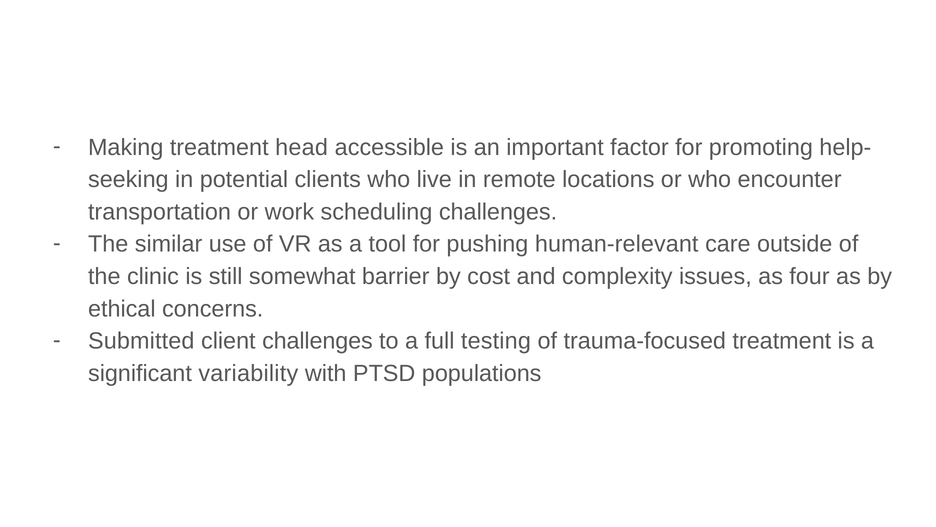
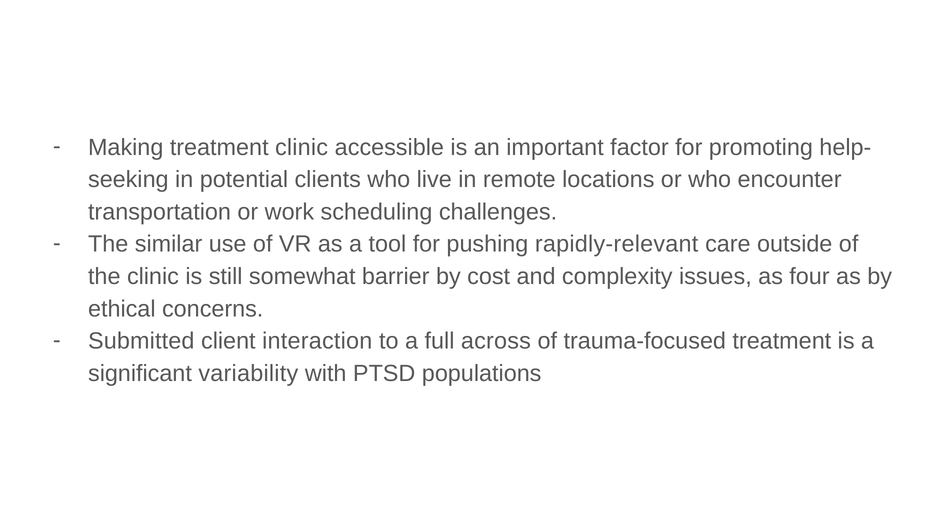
treatment head: head -> clinic (302, 147)
human-relevant: human-relevant -> rapidly-relevant (617, 244)
client challenges: challenges -> interaction (317, 341)
testing: testing -> across (496, 341)
